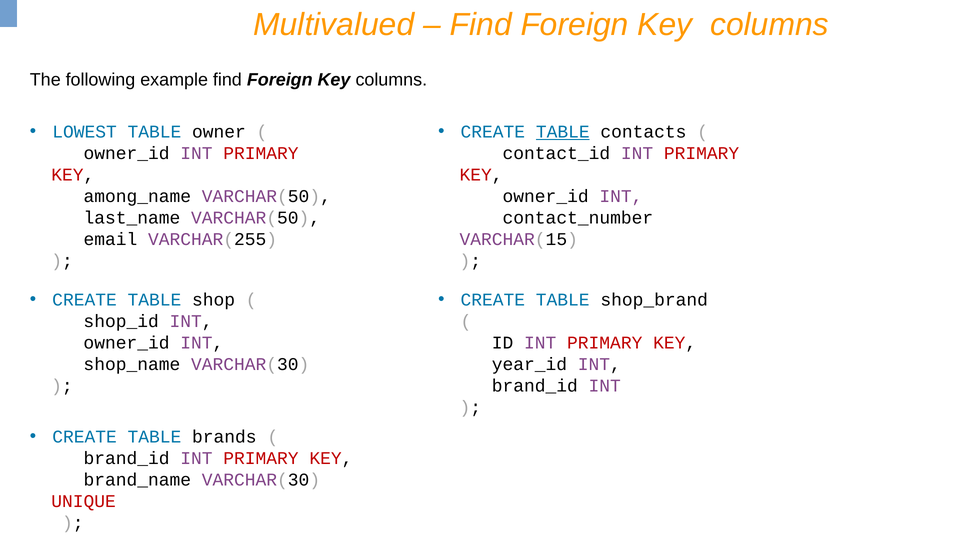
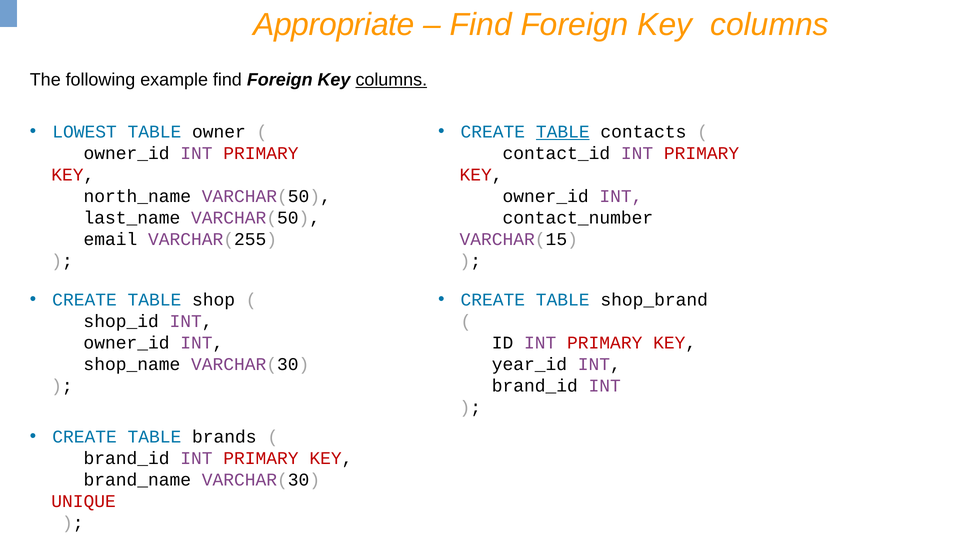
Multivalued: Multivalued -> Appropriate (334, 25)
columns underline: none -> present (391, 80)
among_name: among_name -> north_name (137, 196)
